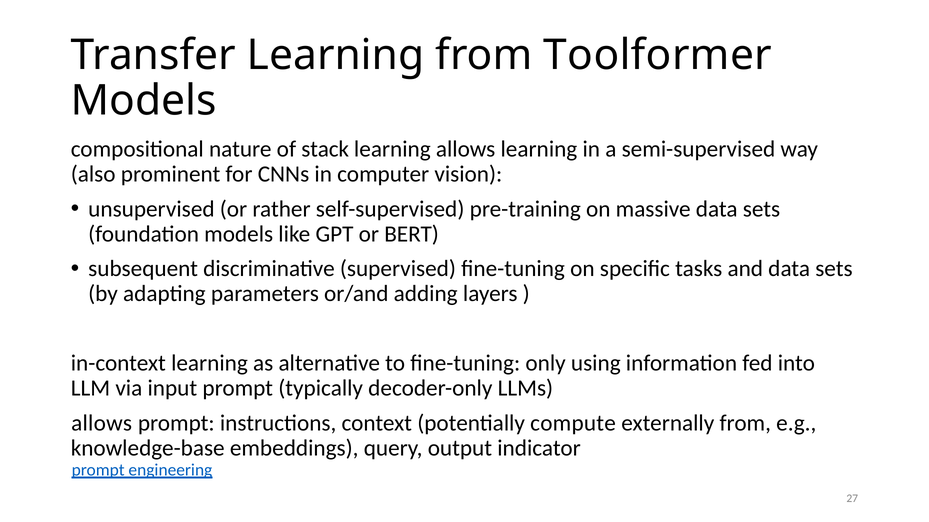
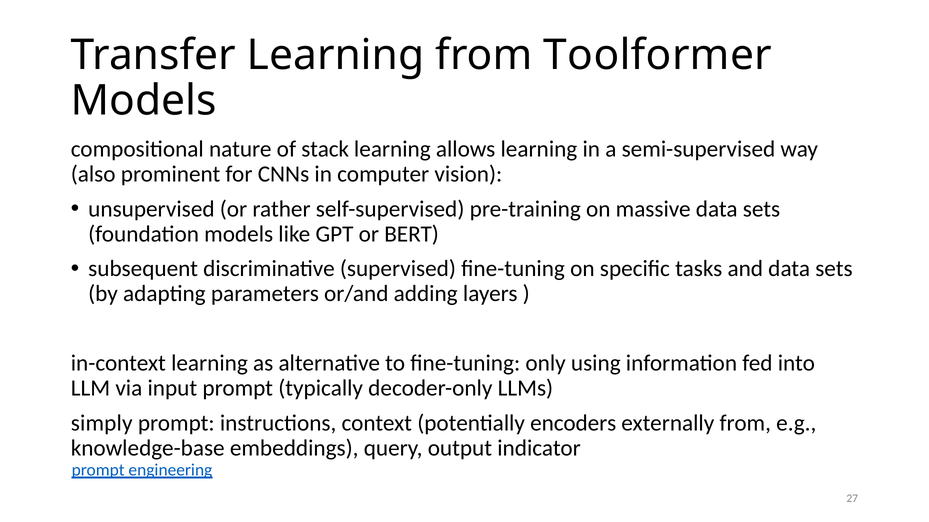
allows: allows -> simply (102, 423)
compute: compute -> encoders (573, 423)
